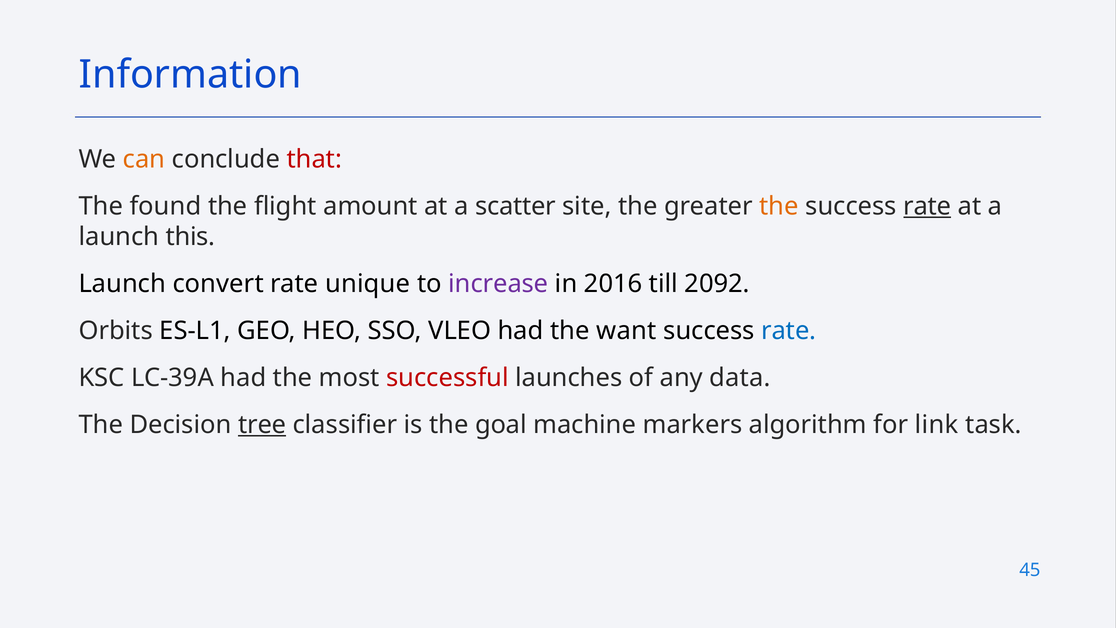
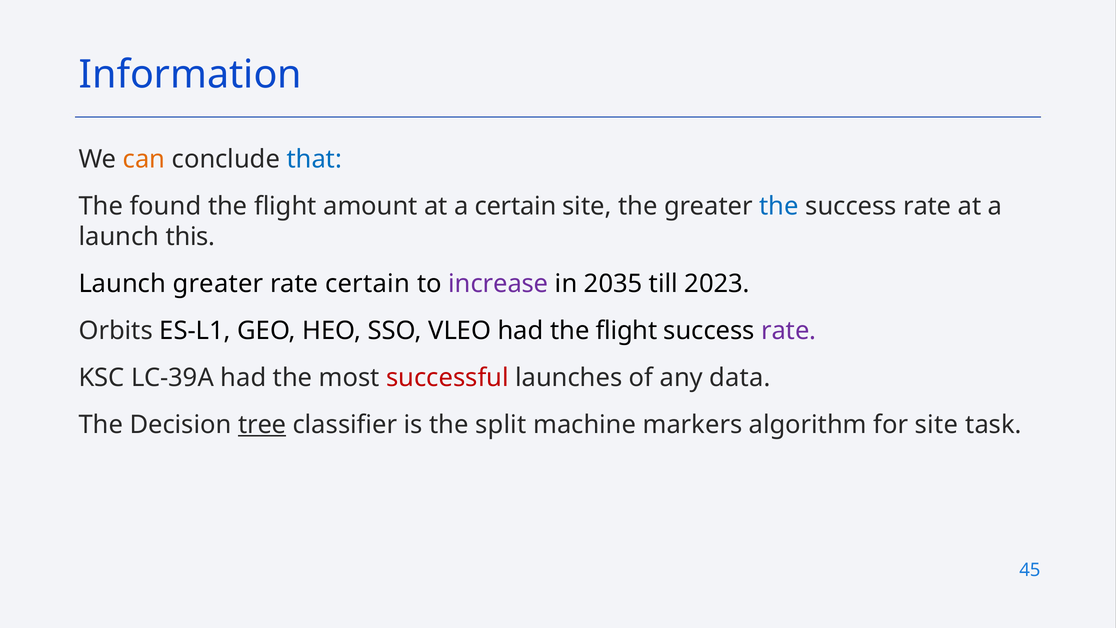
that colour: red -> blue (314, 159)
a scatter: scatter -> certain (516, 206)
the colour: orange -> blue (779, 206)
rate underline: present -> none (927, 206)
Launch convert: convert -> greater (218, 284)
rate unique: unique -> certain (368, 284)
2016: 2016 -> 2035 (613, 284)
2092: 2092 -> 2023 (717, 284)
had the want: want -> flight (627, 331)
rate colour: blue -> purple (789, 331)
goal: goal -> split (501, 424)
for link: link -> site (937, 424)
